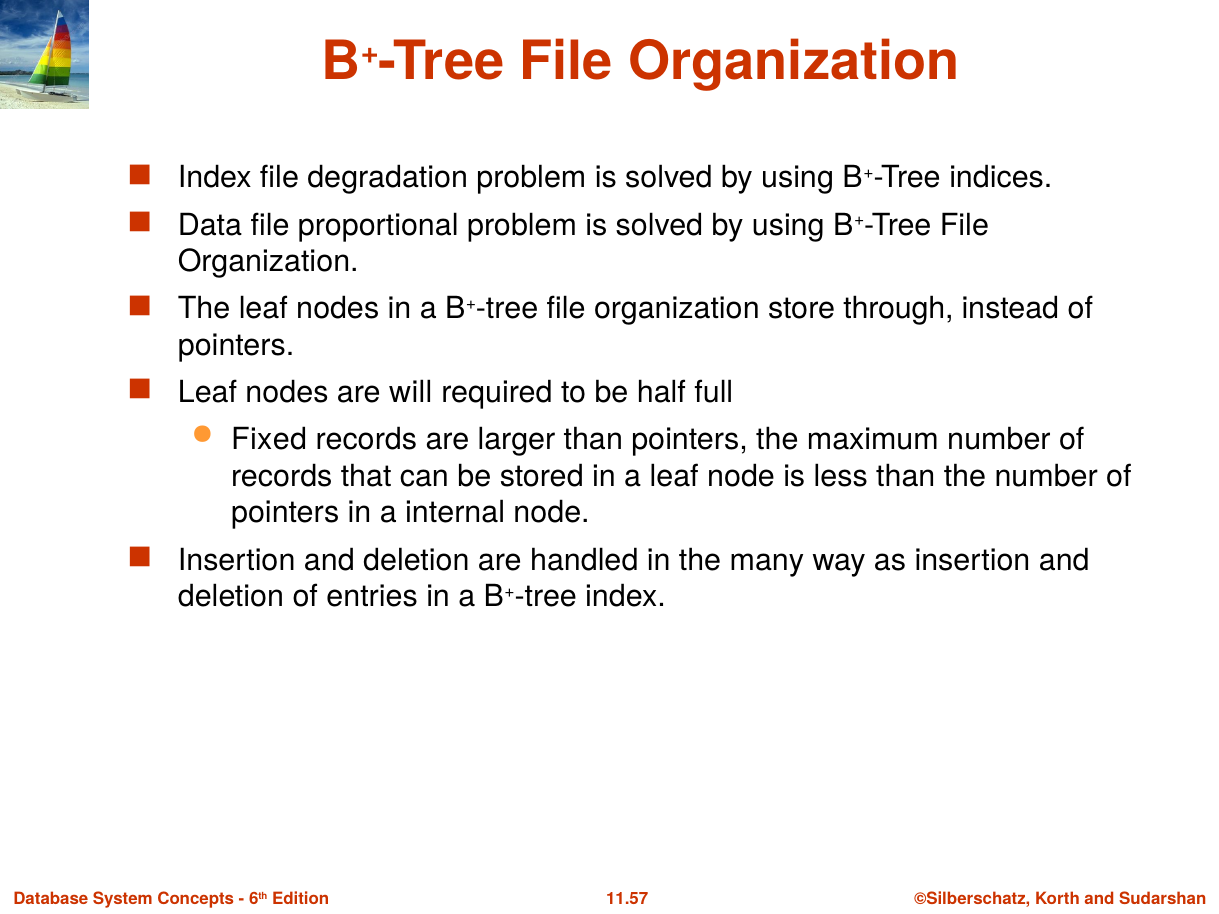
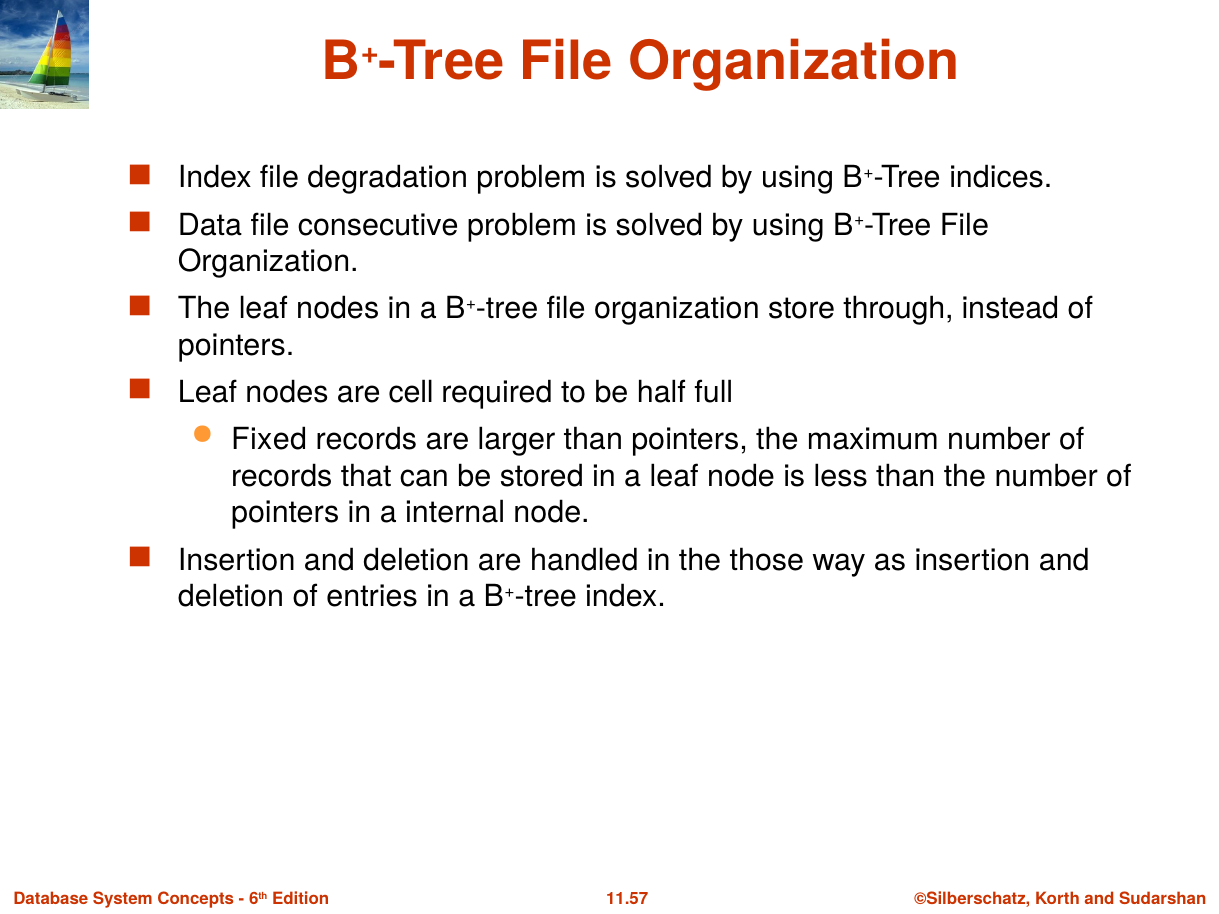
proportional: proportional -> consecutive (378, 225)
will: will -> cell (411, 393)
many: many -> those (767, 560)
